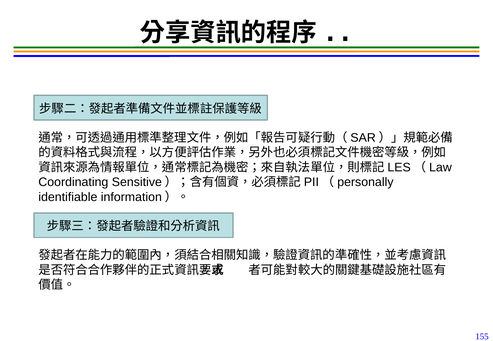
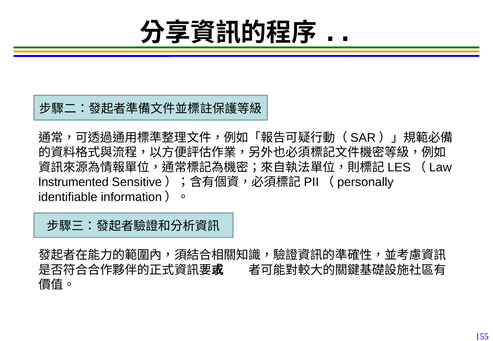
Coordinating: Coordinating -> Instrumented (73, 182)
